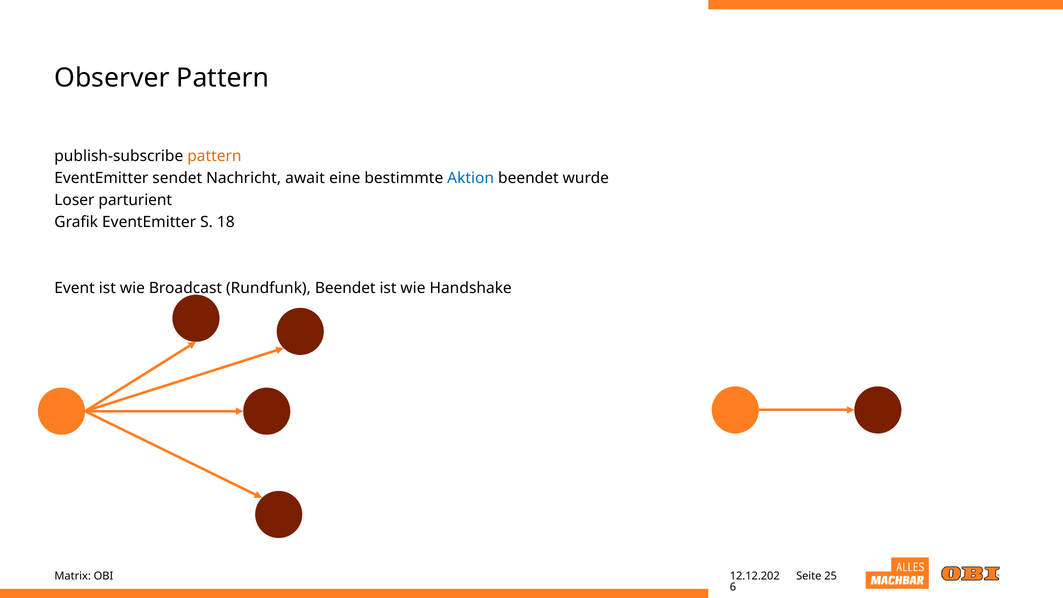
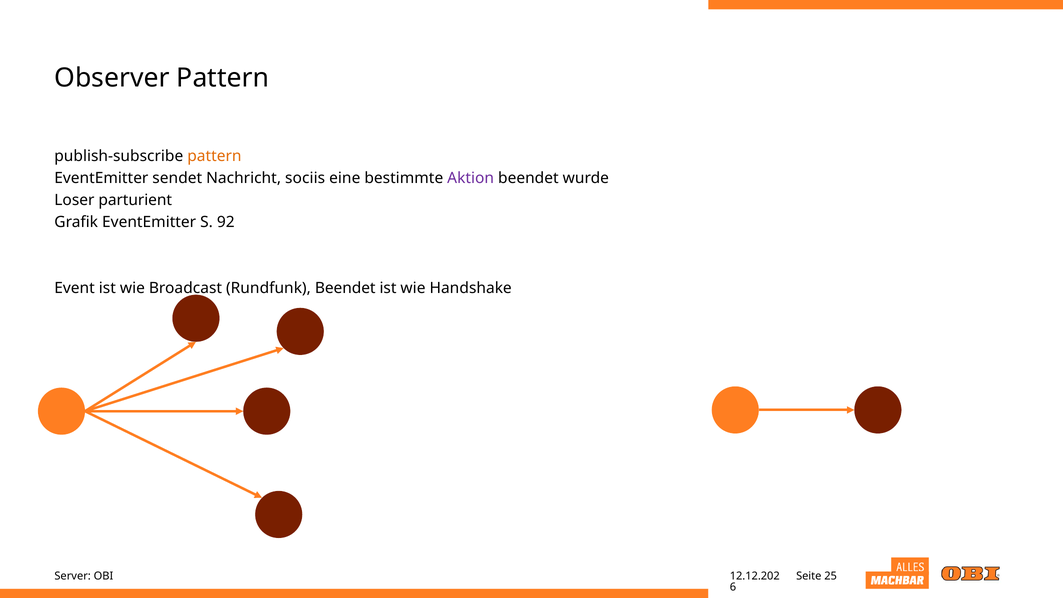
await: await -> sociis (305, 178)
Aktion colour: blue -> purple (471, 178)
18: 18 -> 92 (226, 222)
Matrix: Matrix -> Server (73, 576)
